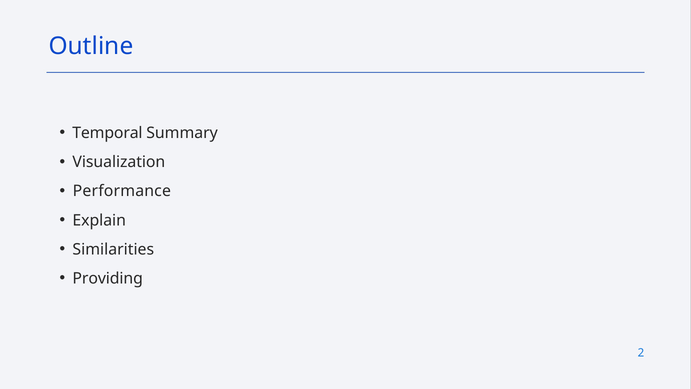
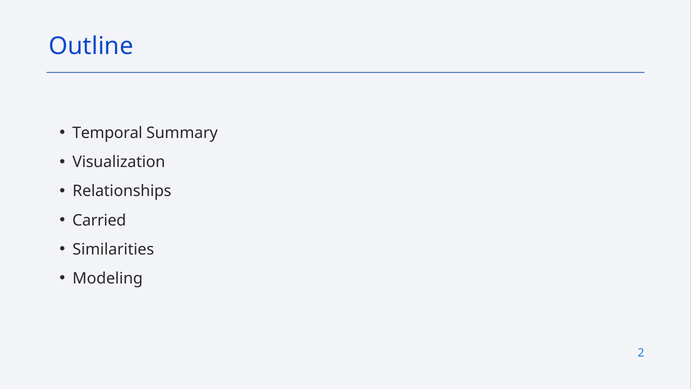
Performance: Performance -> Relationships (122, 191)
Explain: Explain -> Carried (99, 220)
Providing: Providing -> Modeling (108, 278)
